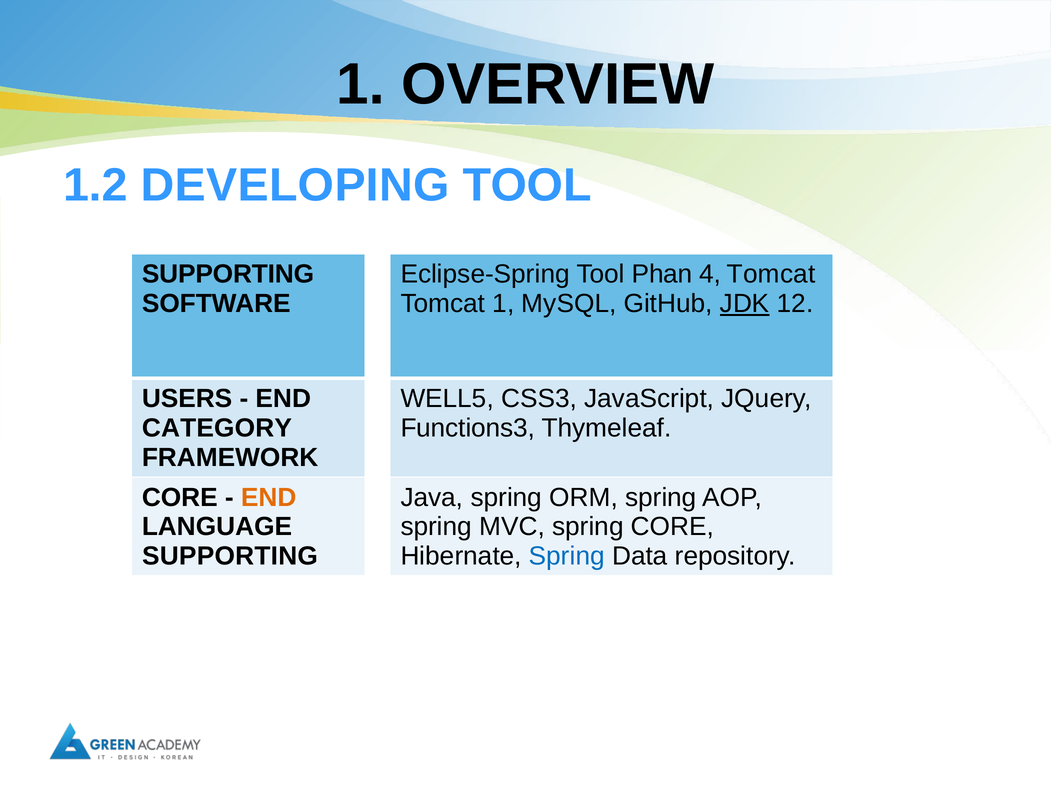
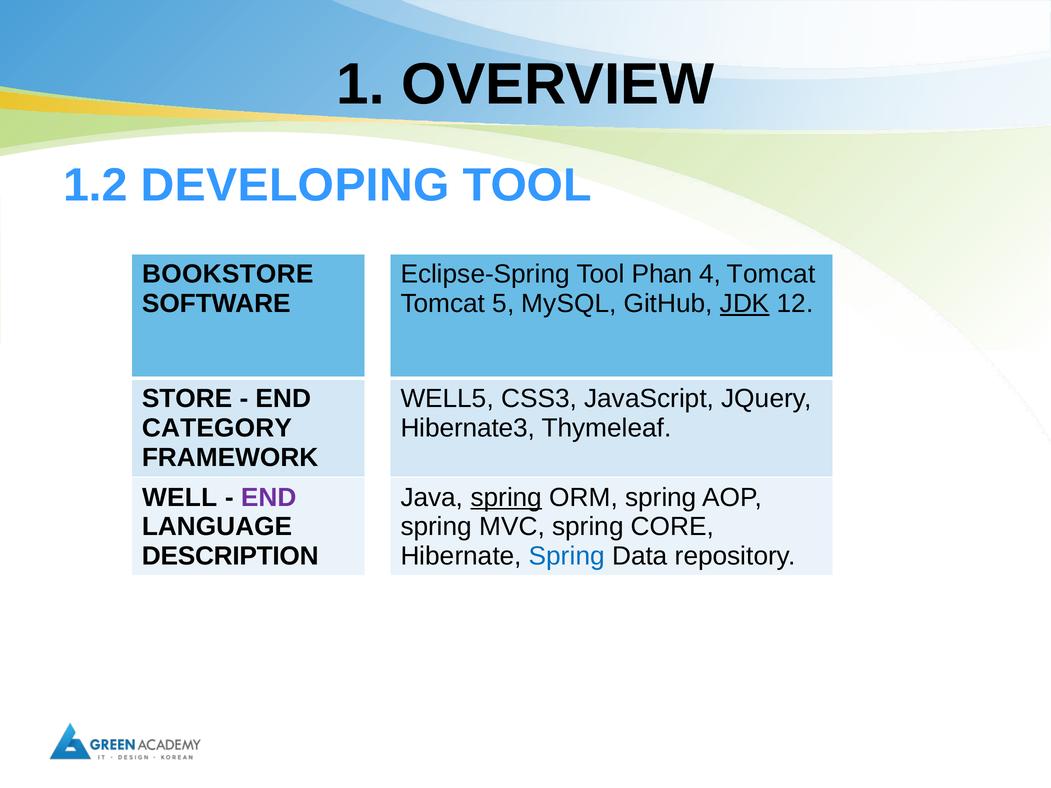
SUPPORTING: SUPPORTING -> BOOKSTORE (228, 274)
Tomcat 1: 1 -> 5 (503, 304)
USERS: USERS -> STORE (187, 399)
Functions3: Functions3 -> Hibernate3 (468, 428)
CORE: CORE -> WELL (180, 498)
END colour: orange -> purple (269, 498)
spring underline: none -> present (506, 498)
SUPPORTING: SUPPORTING -> DESCRIPTION (230, 556)
